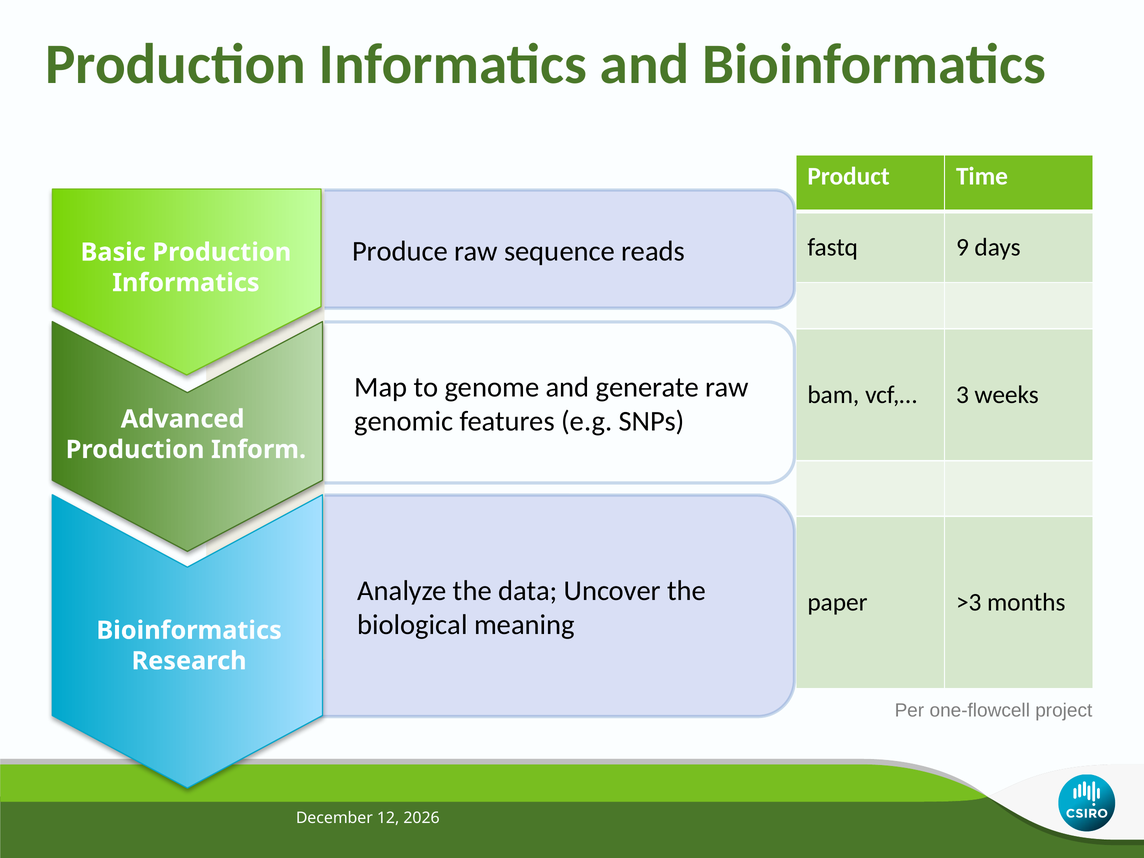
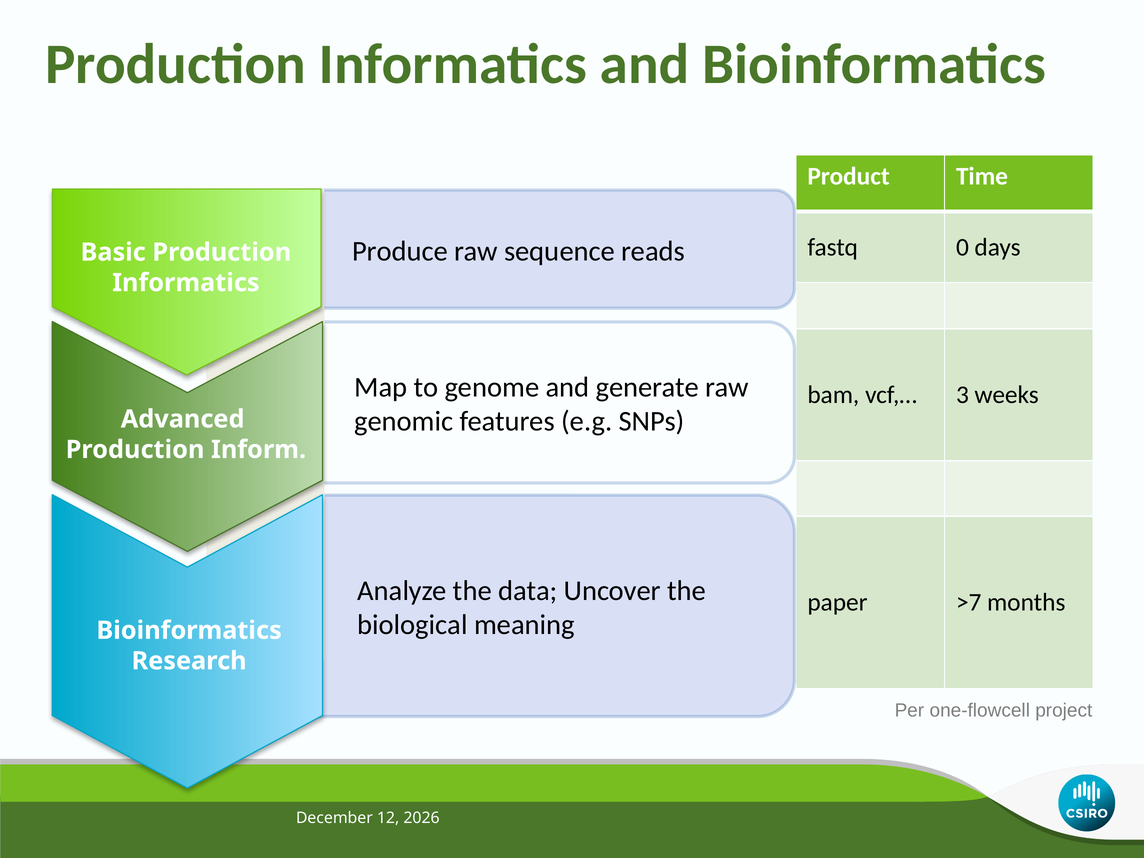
9: 9 -> 0 (962, 247)
>3: >3 -> >7 (969, 602)
